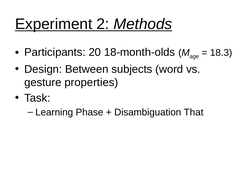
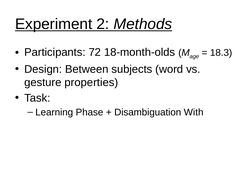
20: 20 -> 72 (95, 52)
That: That -> With (194, 113)
